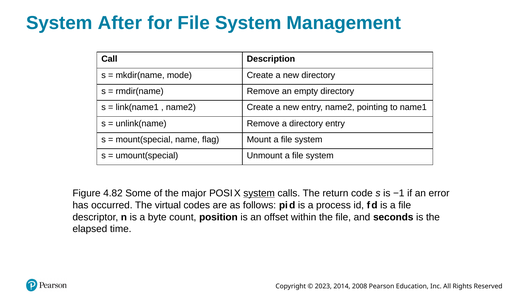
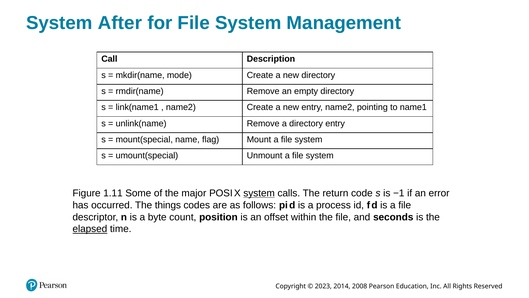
4.82: 4.82 -> 1.11 (113, 193)
virtual: virtual -> things (168, 205)
elapsed underline: none -> present (90, 229)
